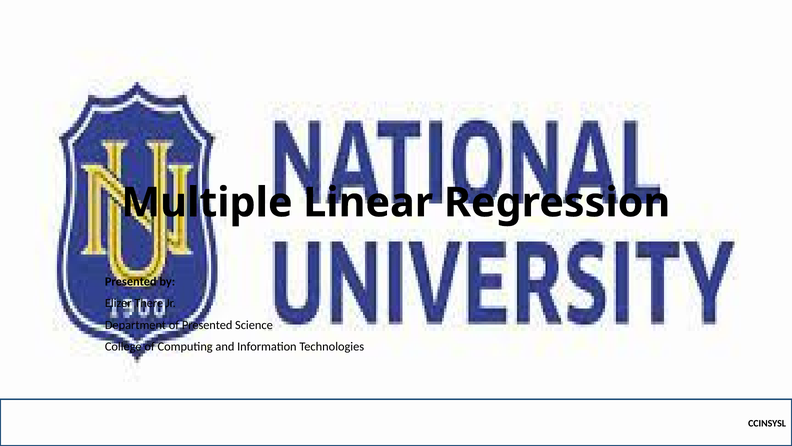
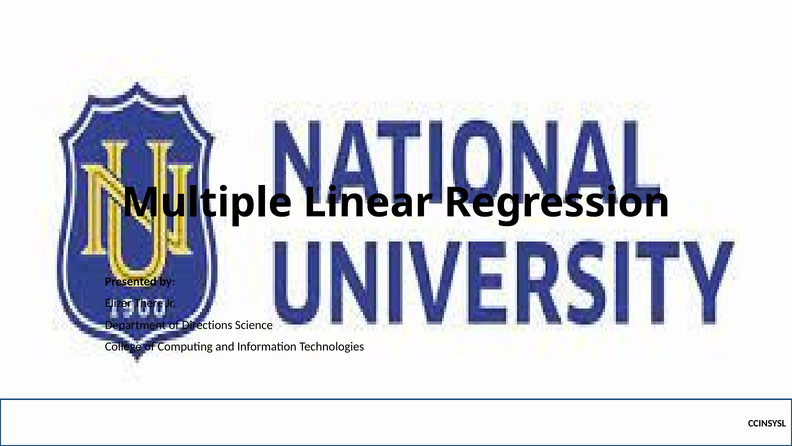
of Presented: Presented -> Directions (207, 325)
